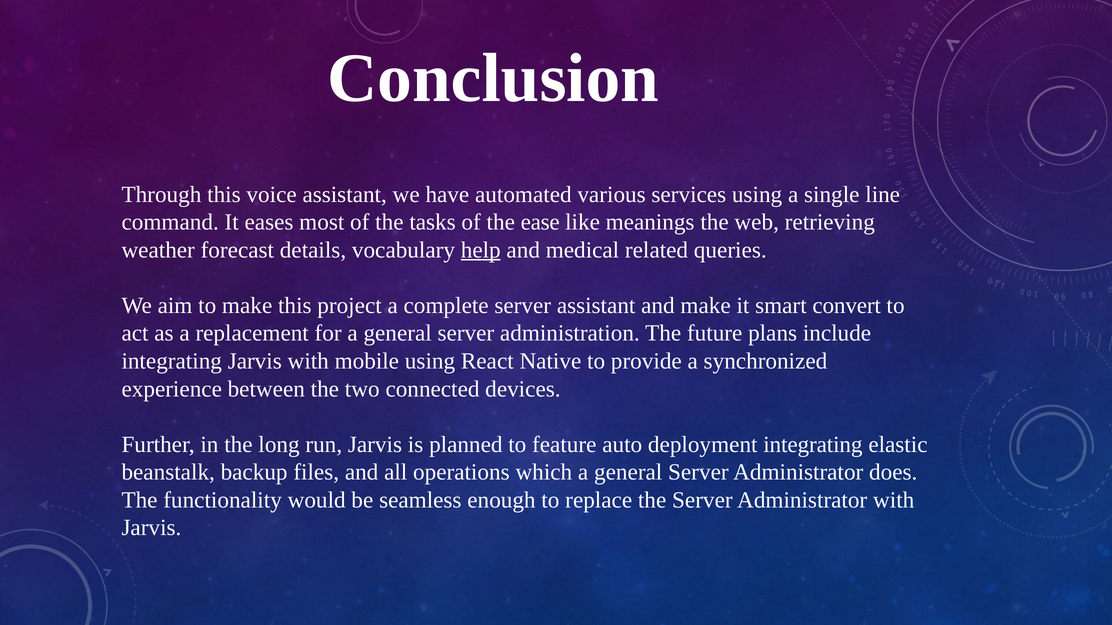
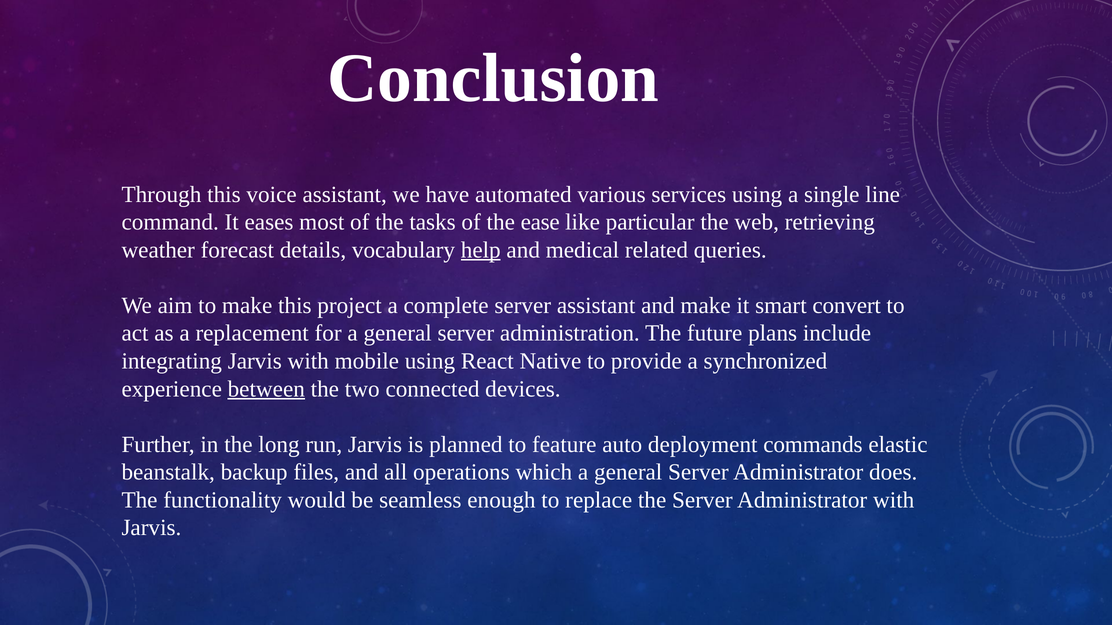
meanings: meanings -> particular (650, 222)
between underline: none -> present (266, 389)
deployment integrating: integrating -> commands (813, 445)
